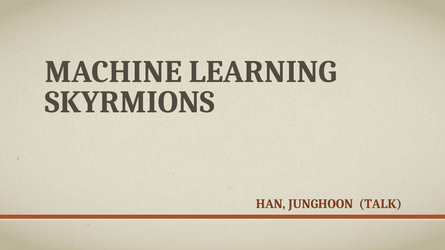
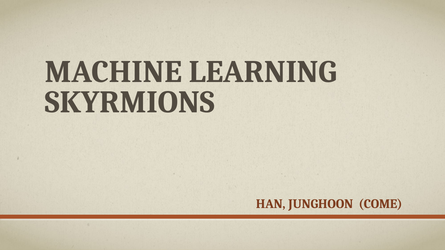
TALK: TALK -> COME (380, 204)
